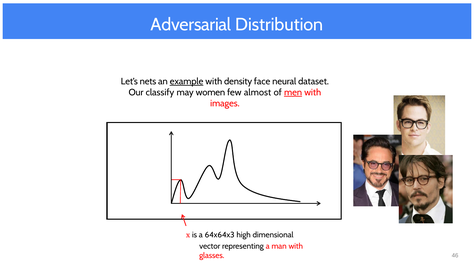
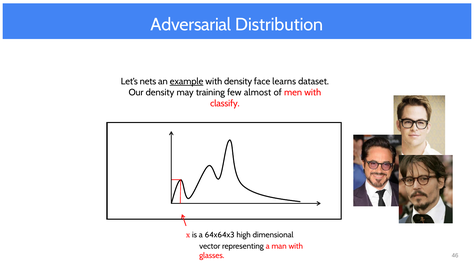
neural: neural -> learns (284, 81)
Our classify: classify -> density (160, 92)
women: women -> training (210, 92)
men underline: present -> none (293, 92)
images: images -> classify (225, 103)
